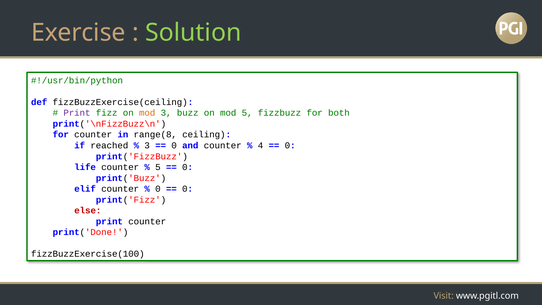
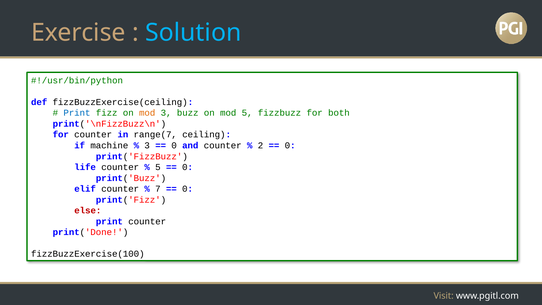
Solution colour: light green -> light blue (193, 33)
Print colour: purple -> blue (77, 113)
range(8: range(8 -> range(7 (155, 135)
reached: reached -> machine (109, 145)
4: 4 -> 2 (260, 145)
0: 0 -> 7 (158, 189)
